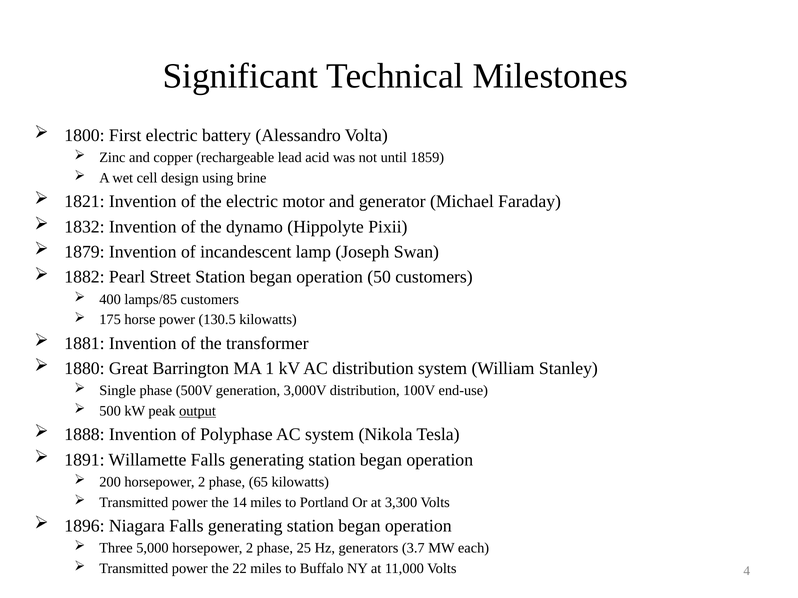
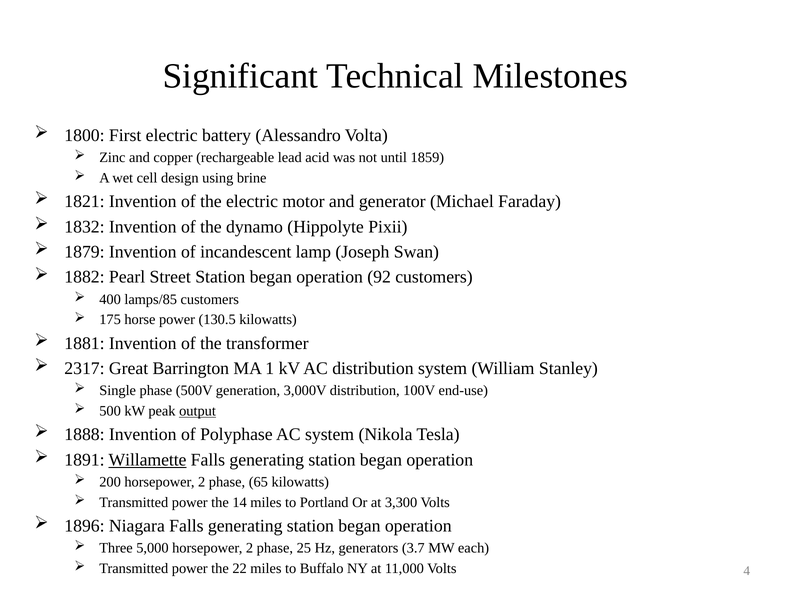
50: 50 -> 92 (379, 277)
1880: 1880 -> 2317 (84, 369)
Willamette underline: none -> present (148, 460)
